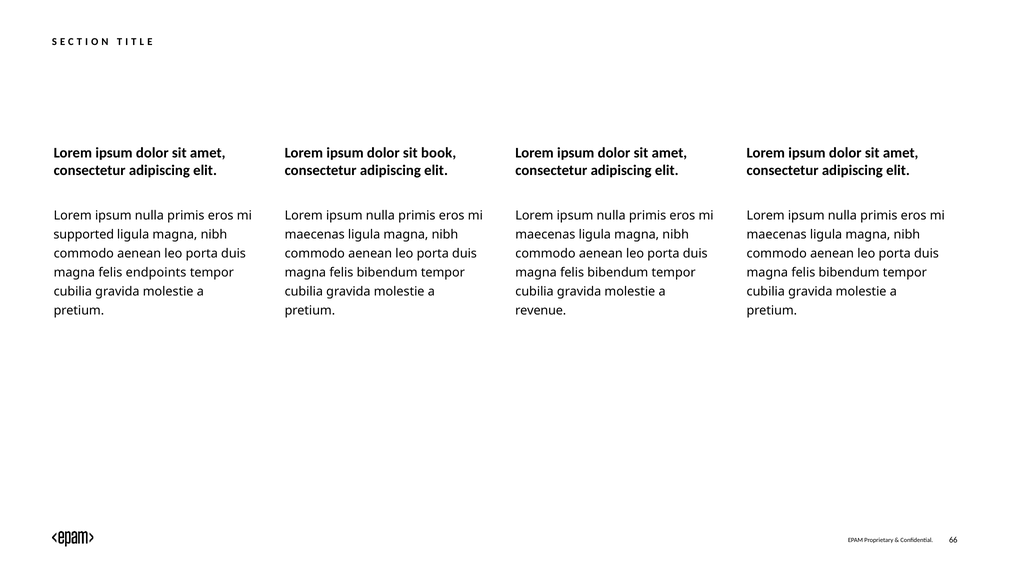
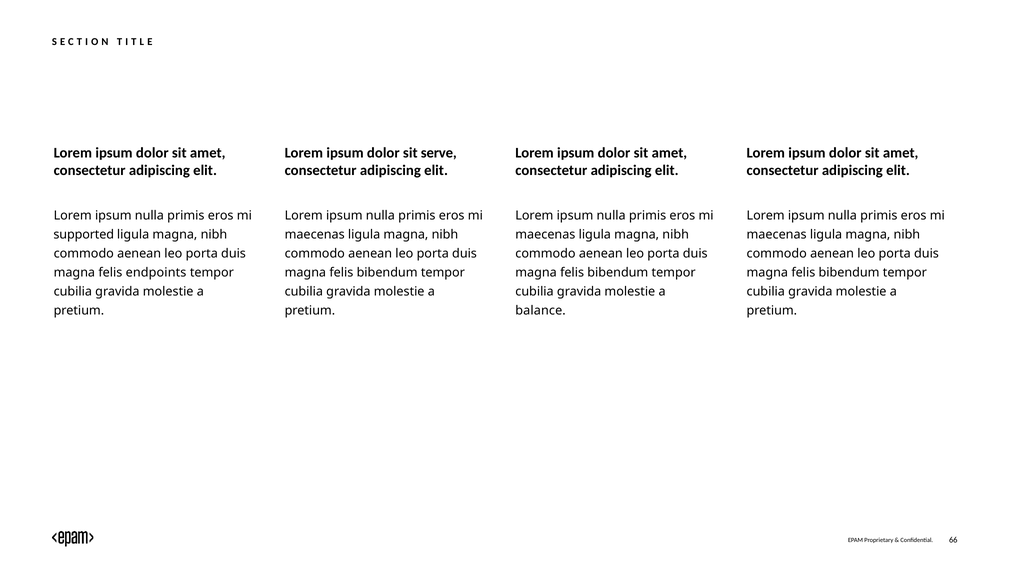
book: book -> serve (439, 153)
revenue: revenue -> balance (541, 310)
